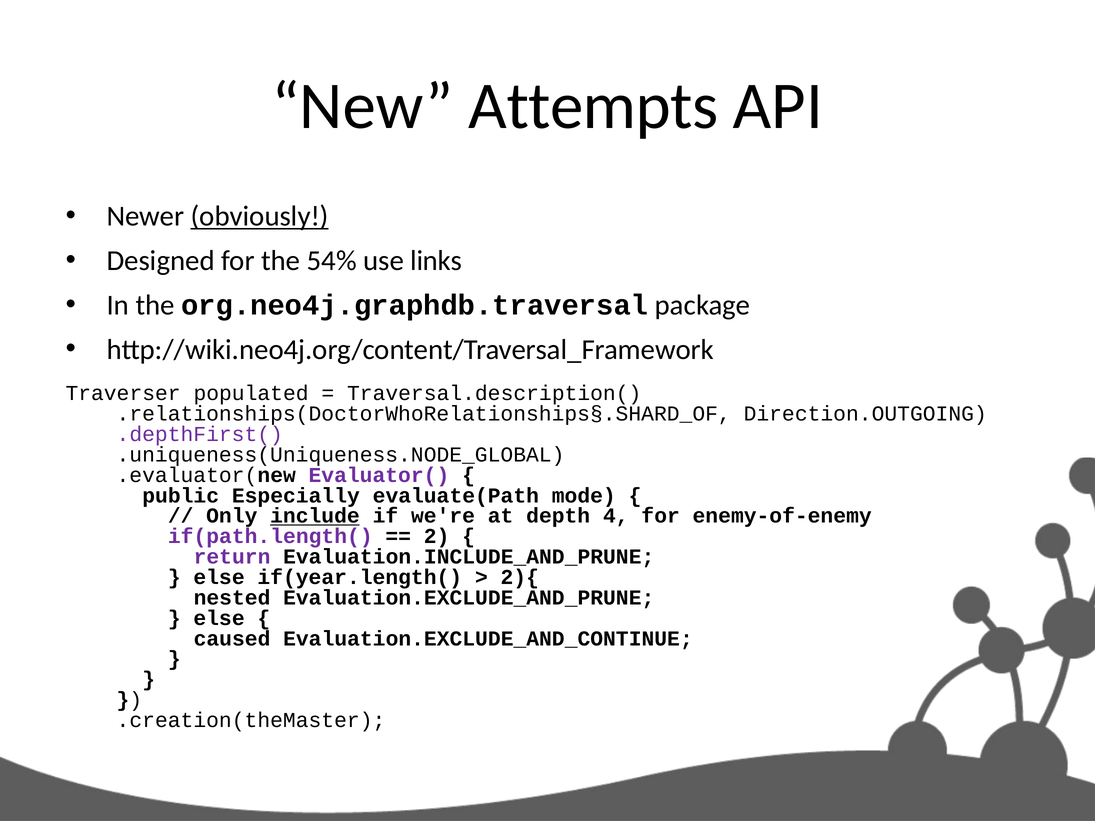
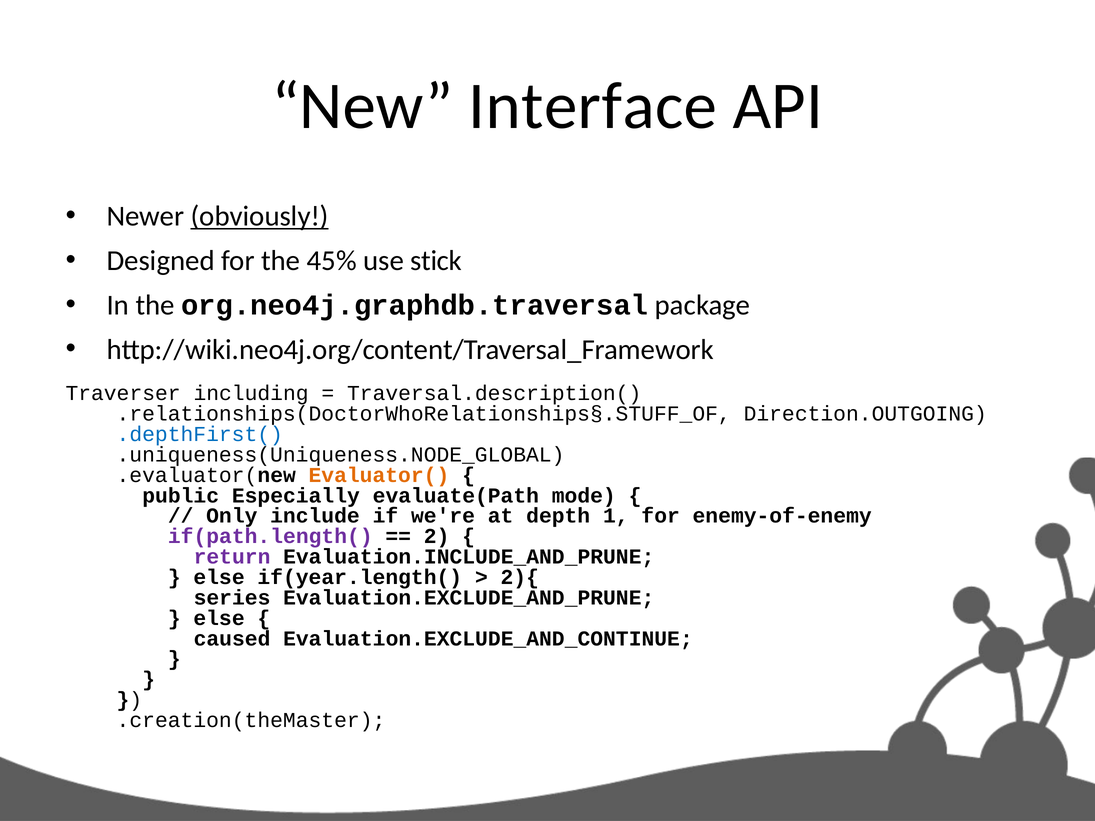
Attempts: Attempts -> Interface (593, 106)
54%: 54% -> 45% (332, 261)
links: links -> stick (436, 261)
populated: populated -> including (251, 393)
.relationships(DoctorWhoRelationships§.SHARD_OF: .relationships(DoctorWhoRelationships§.SHARD_OF -> .relationships(DoctorWhoRelationships§.STUFF_OF (424, 414)
.depthFirst( colour: purple -> blue (200, 434)
Evaluator( colour: purple -> orange (379, 475)
include underline: present -> none (315, 516)
4: 4 -> 1 (616, 516)
nested: nested -> series (232, 598)
